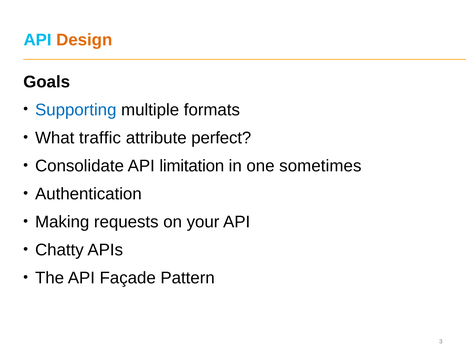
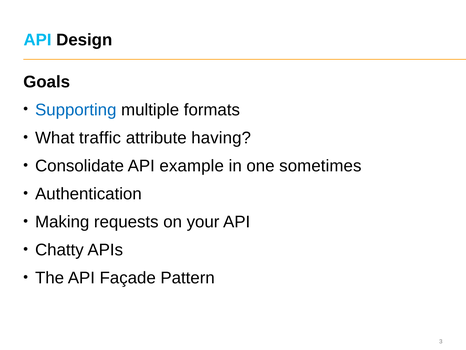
Design colour: orange -> black (84, 40)
perfect: perfect -> having (221, 138)
limitation: limitation -> example (192, 166)
